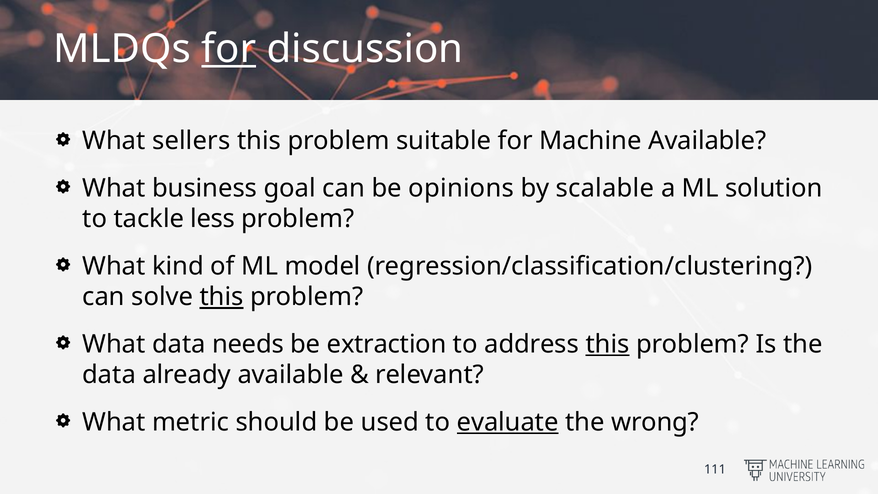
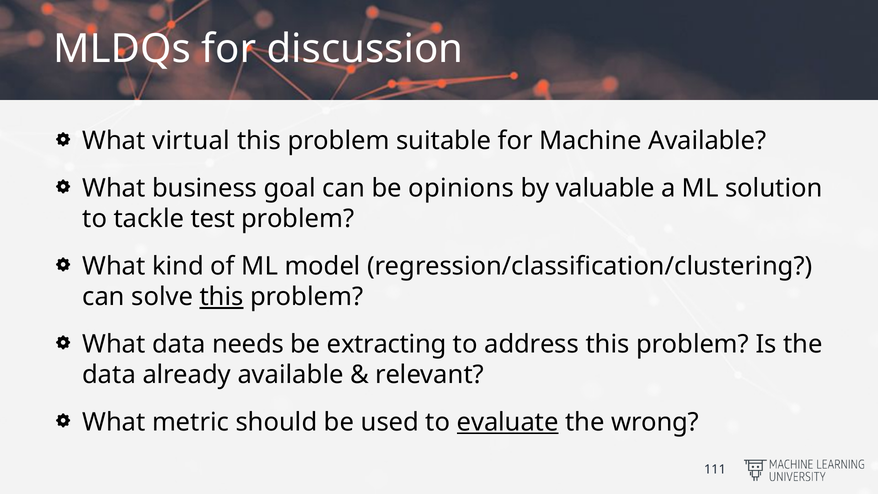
for underline: present -> none (229, 49)
sellers: sellers -> virtual (191, 141)
scalable: scalable -> valuable (605, 188)
less: less -> test (213, 219)
extraction: extraction -> extracting (387, 344)
this underline: present -> none (607, 344)
